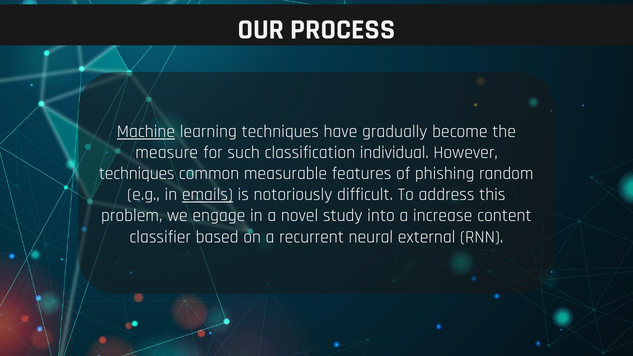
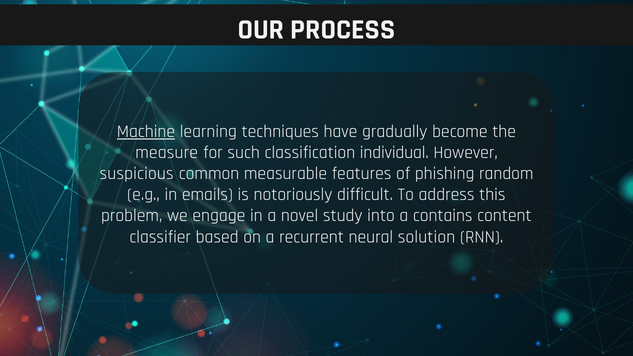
techniques: techniques -> suspicious (137, 173)
emails underline: present -> none (207, 195)
increase: increase -> contains (443, 216)
external: external -> solution (427, 237)
